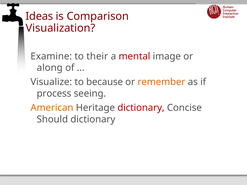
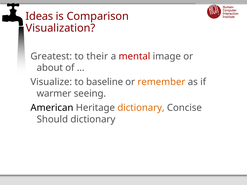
Examine: Examine -> Greatest (51, 56)
along: along -> about (50, 68)
because: because -> baseline (105, 82)
process: process -> warmer (54, 94)
American colour: orange -> black (52, 108)
dictionary colour: red -> orange (141, 108)
